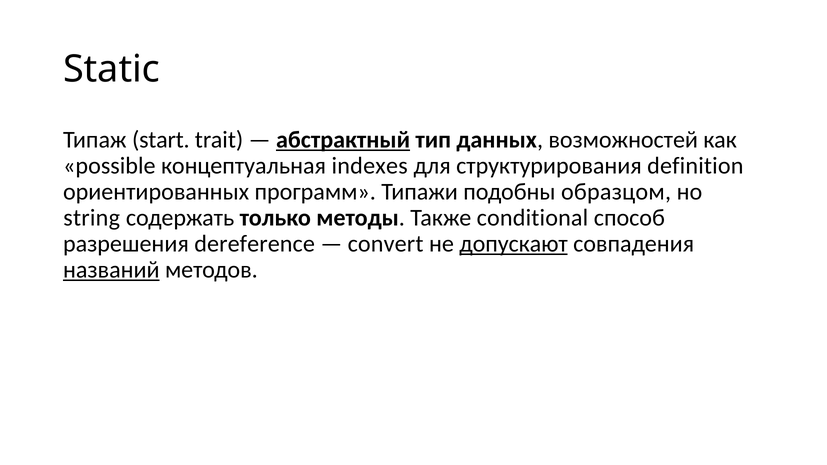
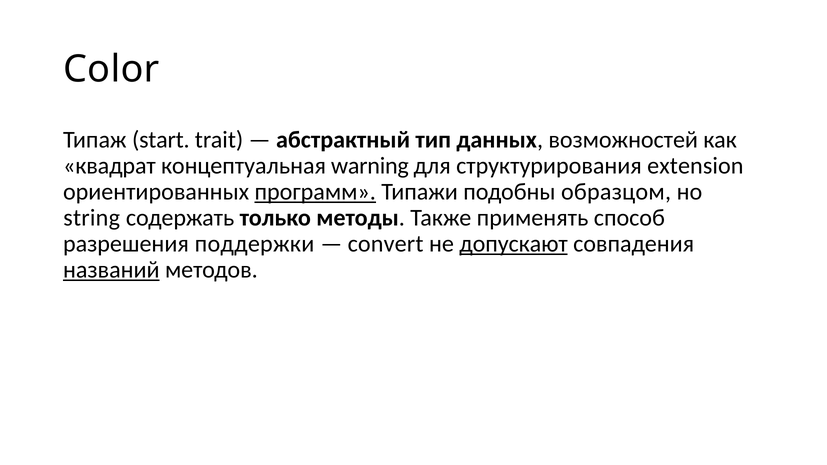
Static: Static -> Color (111, 69)
абстрактный underline: present -> none (343, 140)
possible: possible -> квадрат (109, 166)
indexes: indexes -> warning (370, 166)
definition: definition -> extension (695, 166)
программ underline: none -> present (315, 192)
conditional: conditional -> применять (533, 218)
dereference: dereference -> поддержки (255, 244)
